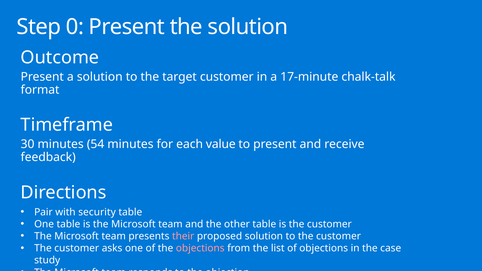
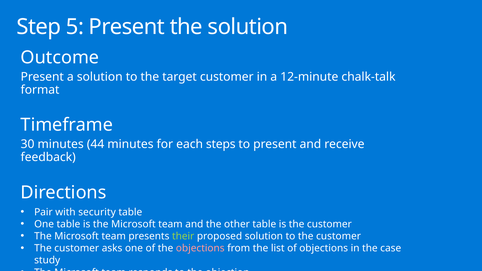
0: 0 -> 5 (75, 27)
17-minute: 17-minute -> 12-minute (309, 77)
54: 54 -> 44 (96, 144)
value: value -> steps (221, 144)
their colour: pink -> light green (183, 236)
